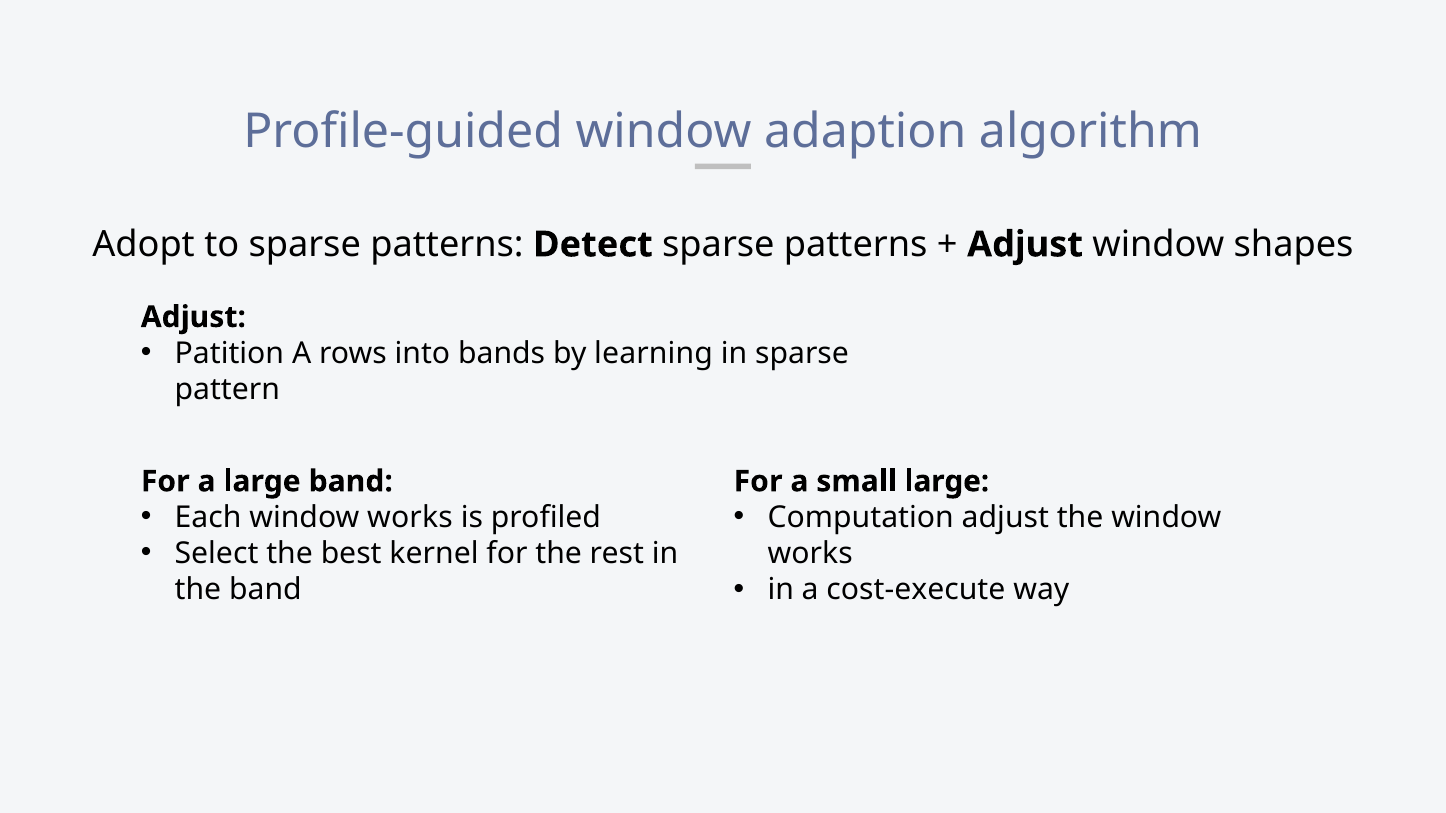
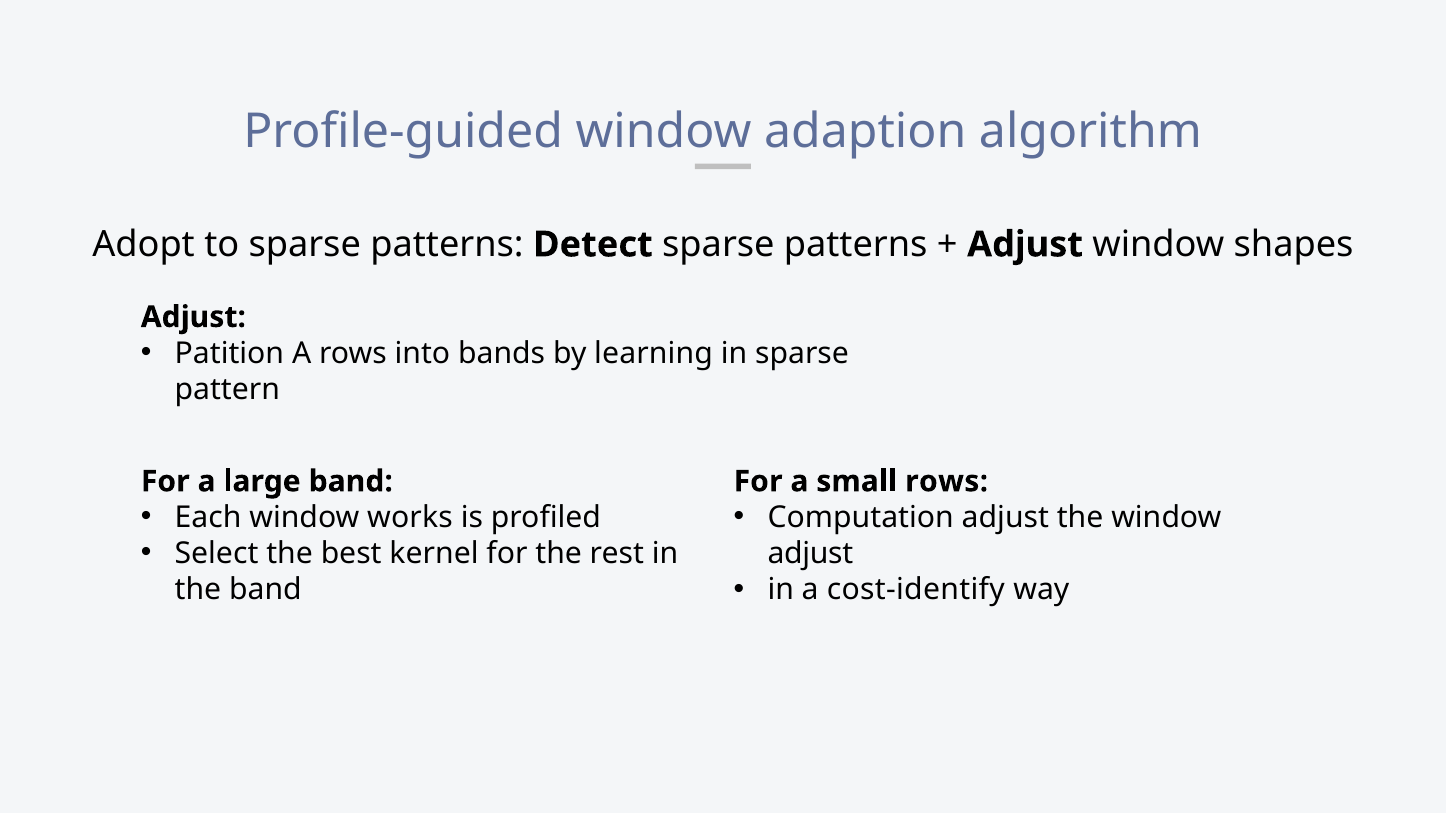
small large: large -> rows (947, 482)
works: works -> adjust (810, 554)
cost-execute: cost-execute -> cost-identify (916, 590)
